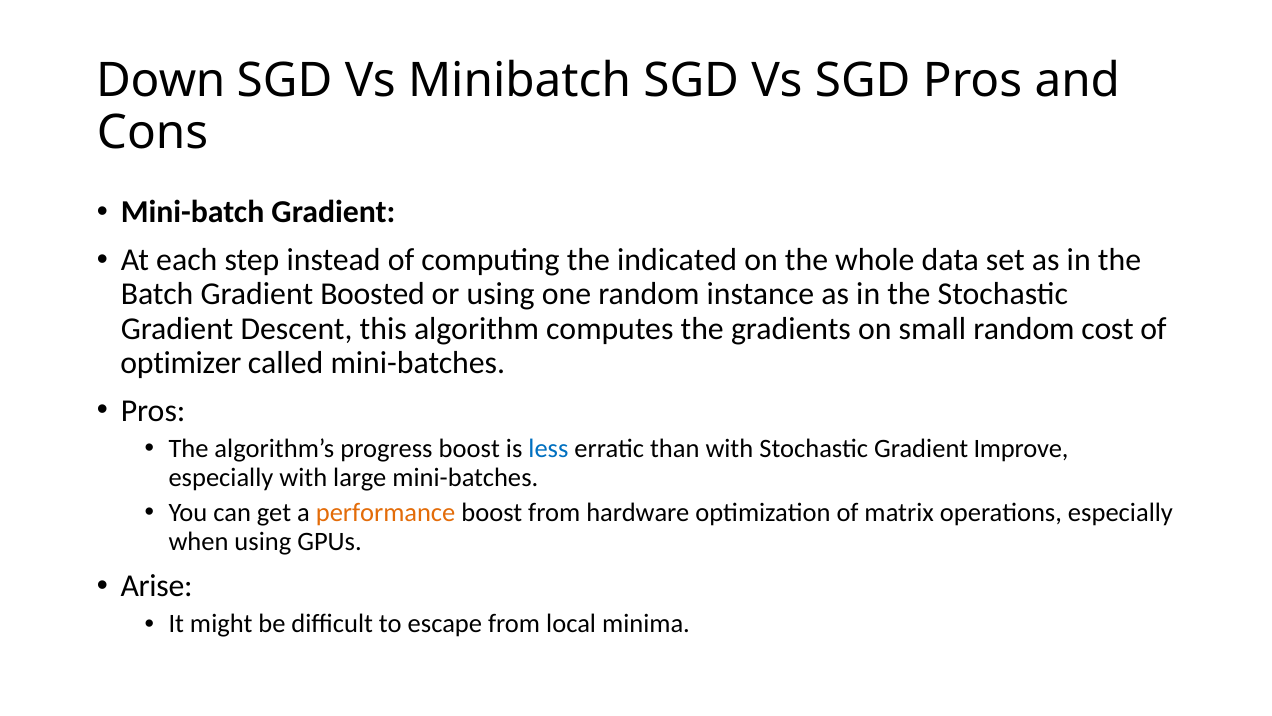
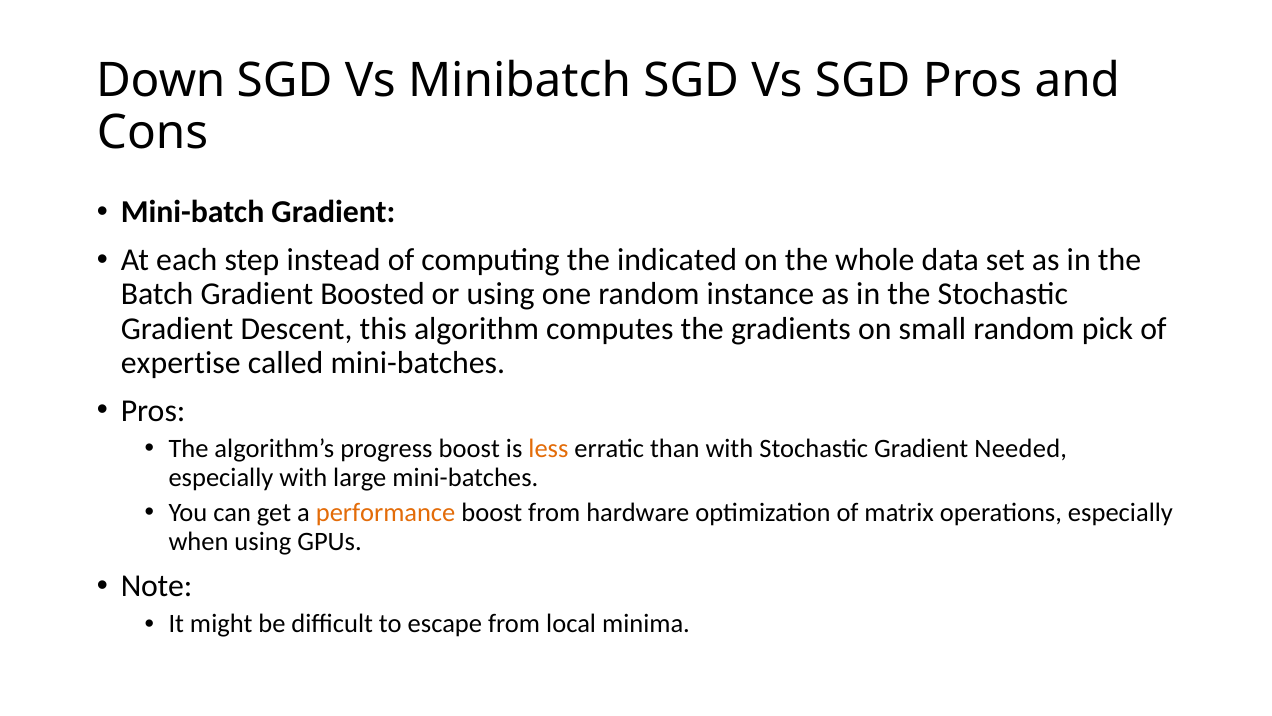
cost: cost -> pick (1107, 328)
optimizer: optimizer -> expertise (181, 363)
less colour: blue -> orange (548, 448)
Improve: Improve -> Needed (1021, 448)
Arise: Arise -> Note (157, 586)
